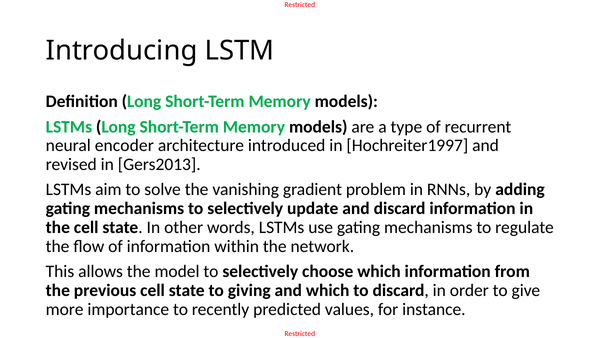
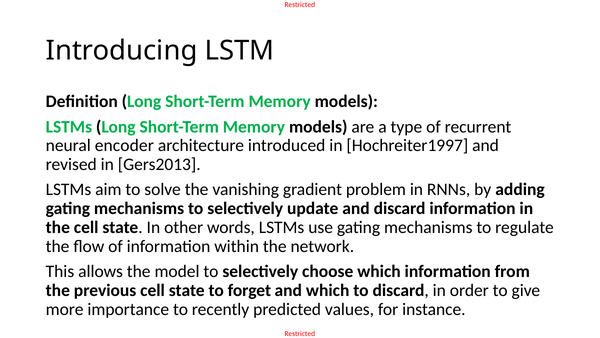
giving: giving -> forget (249, 290)
